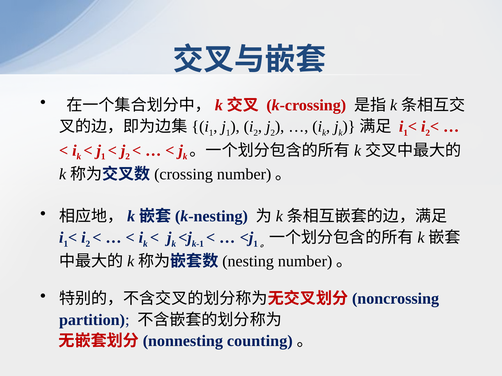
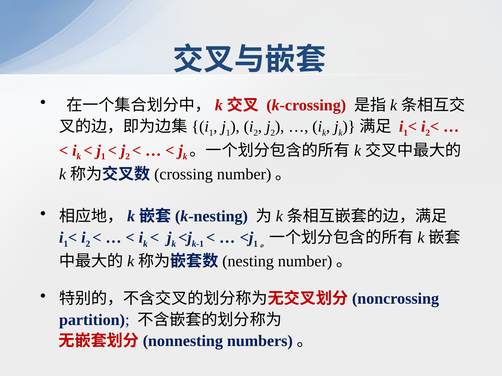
counting: counting -> numbers (260, 341)
